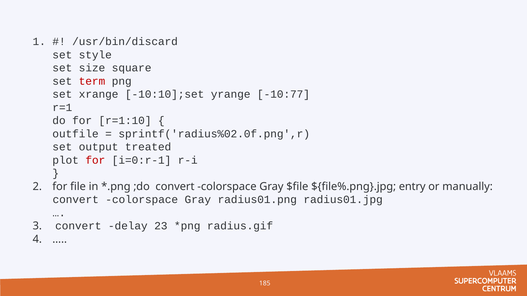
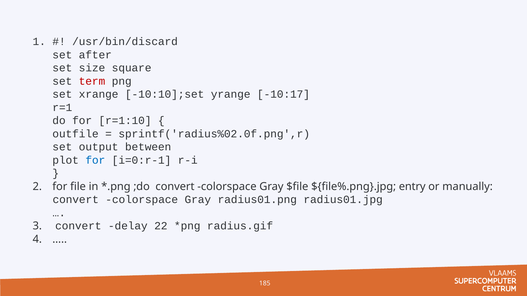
style: style -> after (95, 55)
-10:77: -10:77 -> -10:17 (283, 94)
treated: treated -> between (148, 147)
for colour: red -> blue (95, 160)
23: 23 -> 22 (161, 226)
